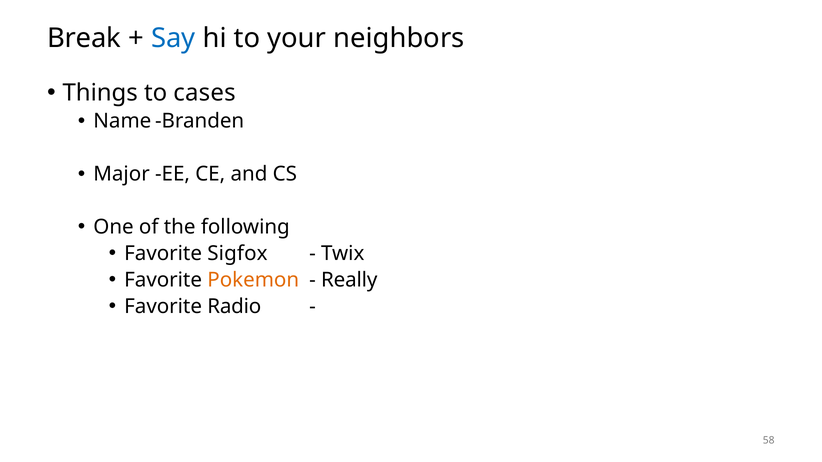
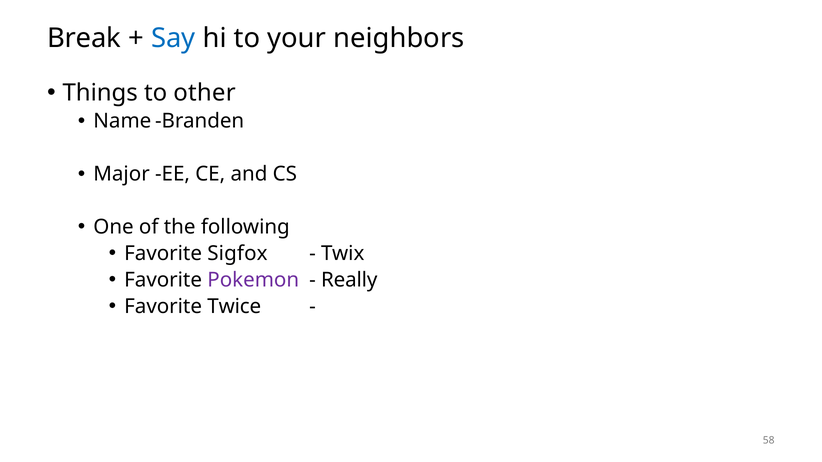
cases: cases -> other (204, 93)
Pokemon colour: orange -> purple (253, 280)
Radio: Radio -> Twice (234, 306)
